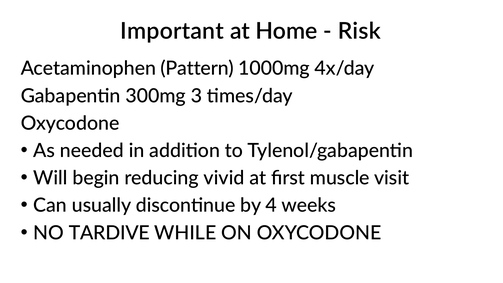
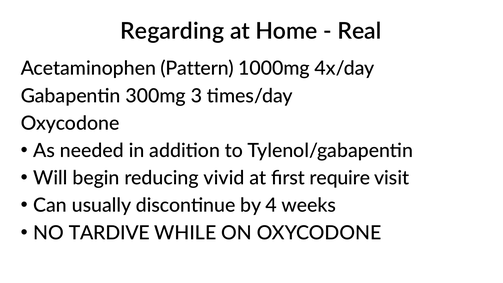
Important: Important -> Regarding (172, 31)
Risk: Risk -> Real (359, 31)
muscle: muscle -> require (340, 178)
